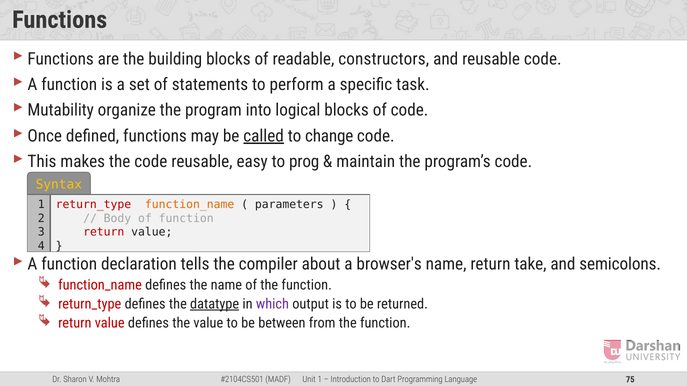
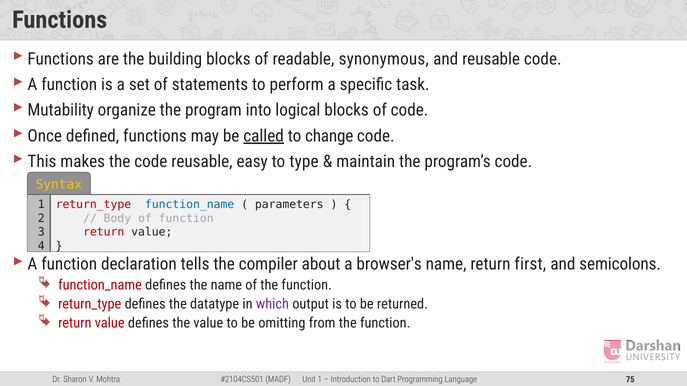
constructors: constructors -> synonymous (384, 59)
prog: prog -> type (304, 162)
function_name colour: orange -> blue (190, 205)
take: take -> first (530, 265)
datatype underline: present -> none (215, 304)
between: between -> omitting (282, 323)
